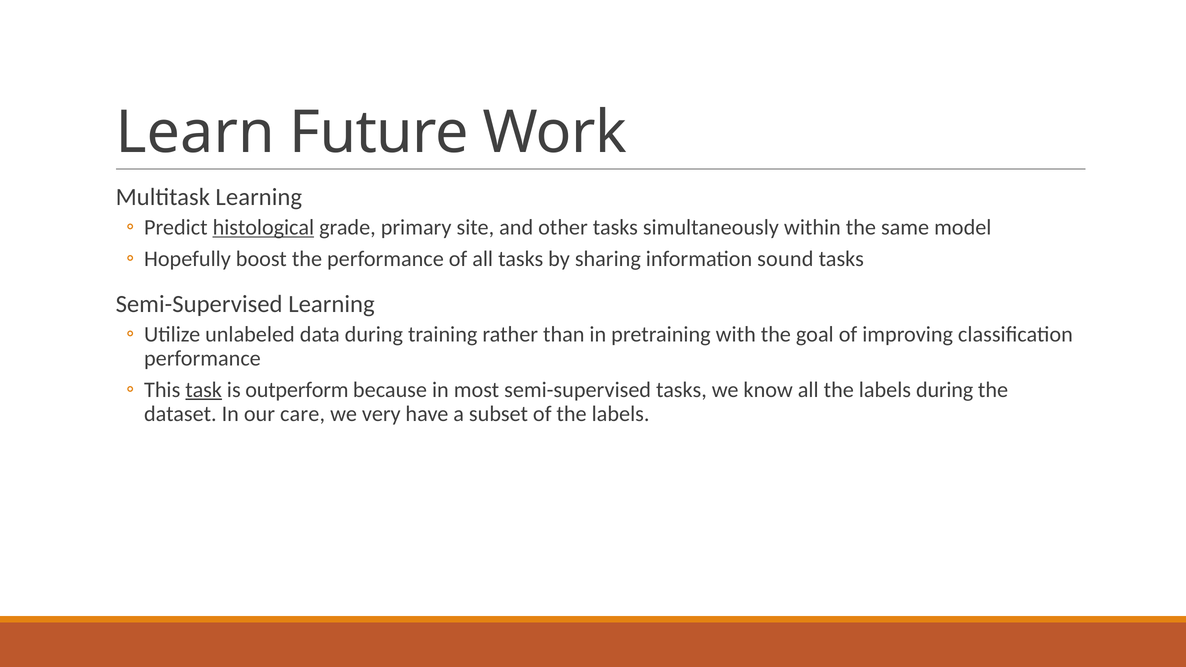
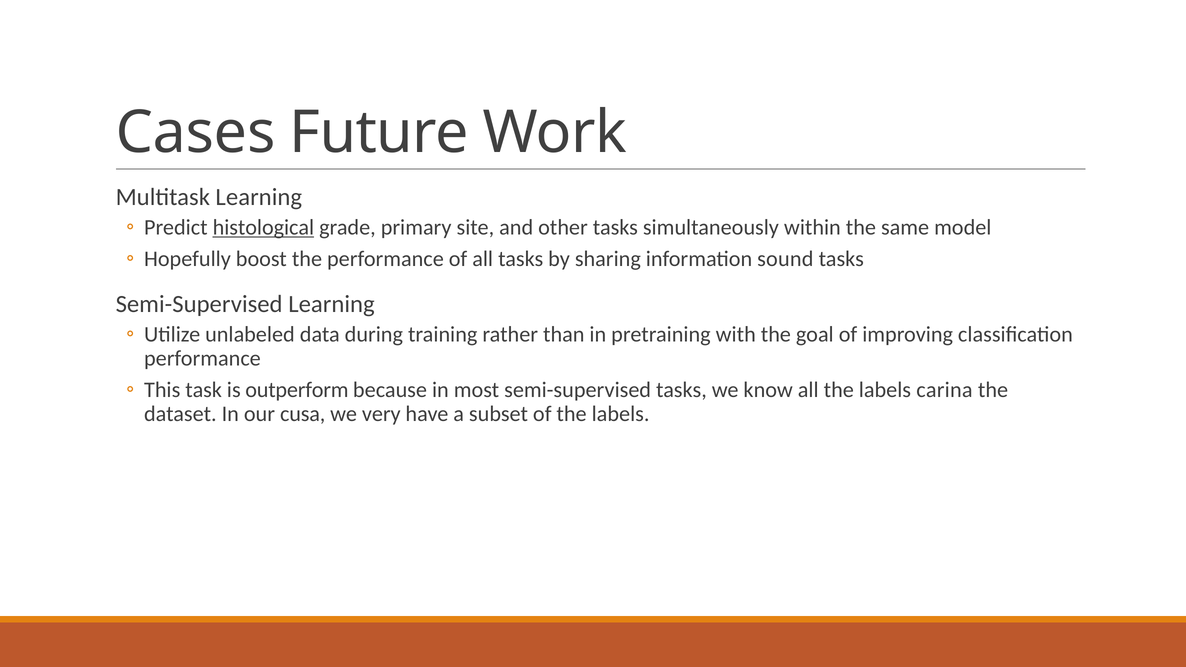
Learn: Learn -> Cases (196, 133)
task underline: present -> none (204, 390)
labels during: during -> carina (944, 390)
care: care -> cusa (303, 414)
